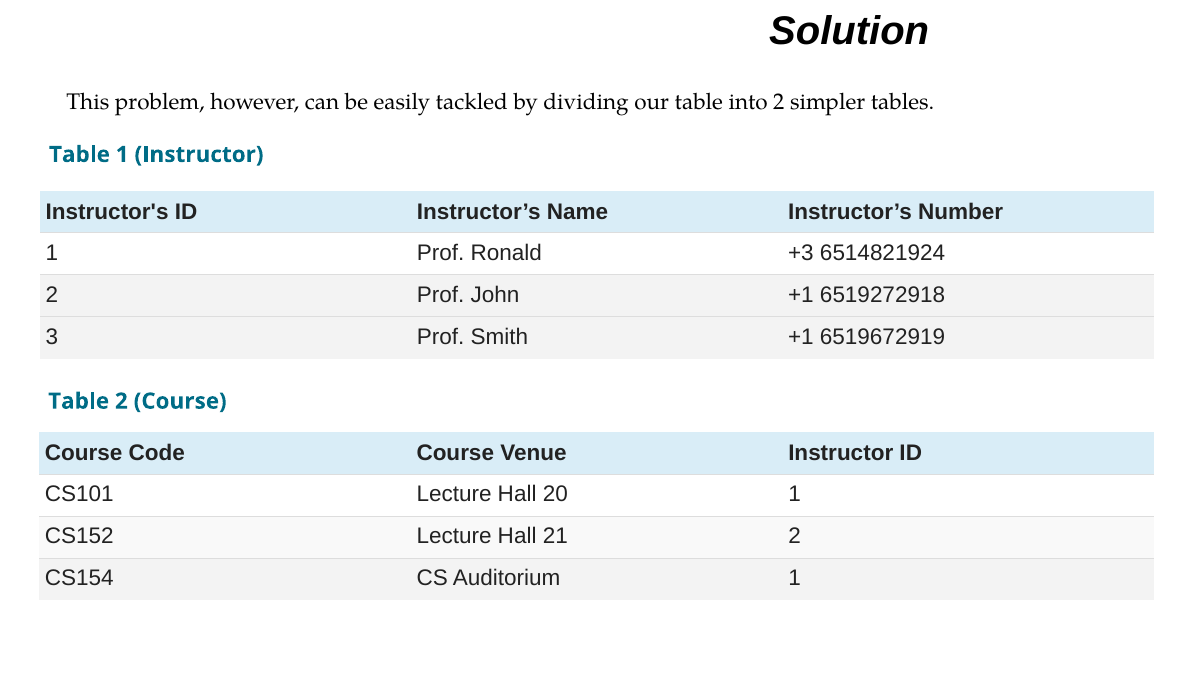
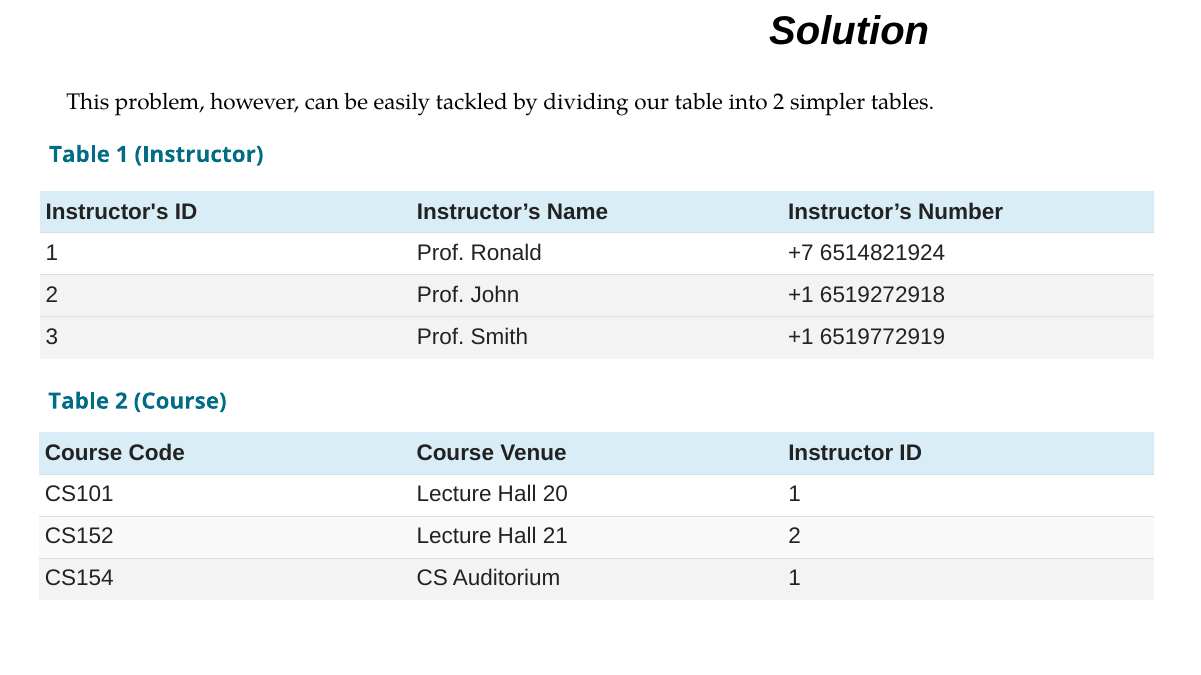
+3: +3 -> +7 (801, 253)
6519672919: 6519672919 -> 6519772919 (883, 337)
